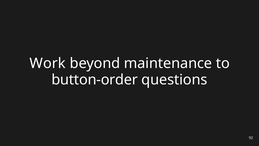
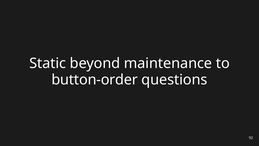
Work: Work -> Static (48, 63)
